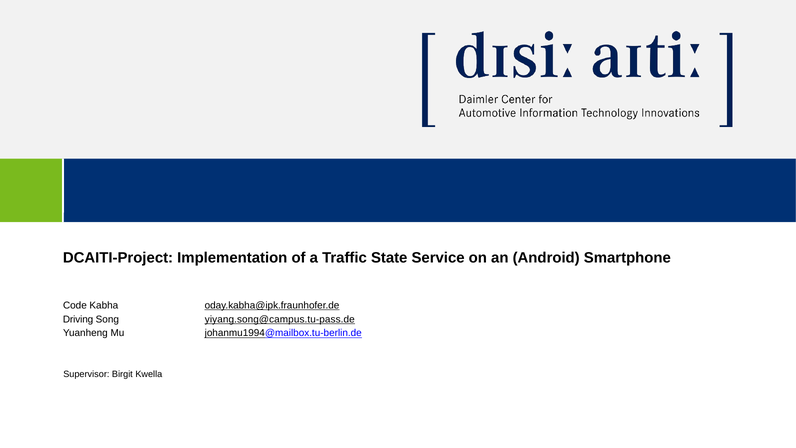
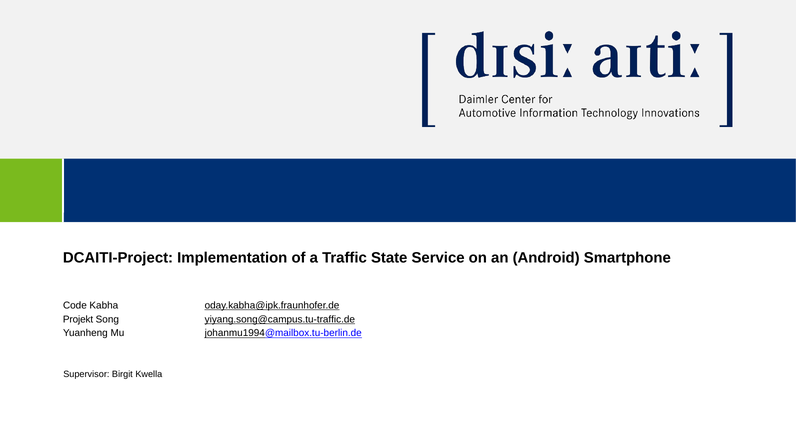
Driving: Driving -> Projekt (78, 319)
yiyang.song@campus.tu-pass.de: yiyang.song@campus.tu-pass.de -> yiyang.song@campus.tu-traffic.de (280, 319)
